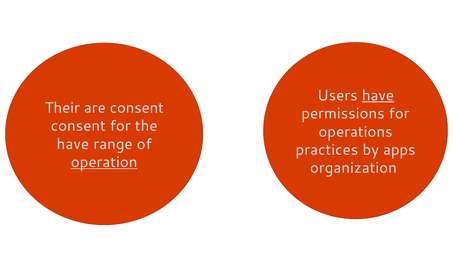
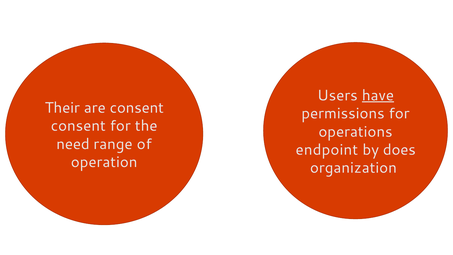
have: have -> need (73, 144)
practices: practices -> endpoint (327, 150)
apps: apps -> does (399, 150)
operation underline: present -> none (104, 162)
